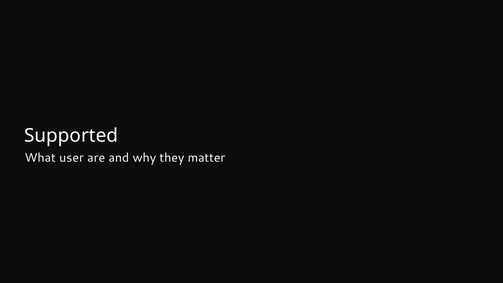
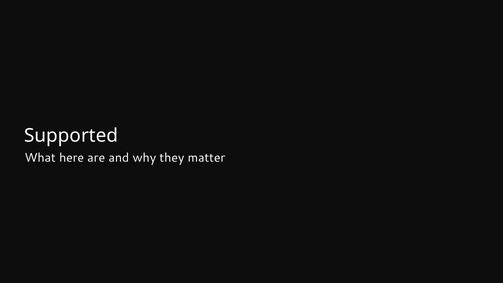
user: user -> here (72, 158)
